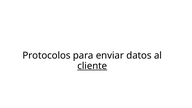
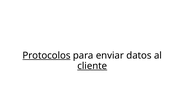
Protocolos underline: none -> present (46, 55)
